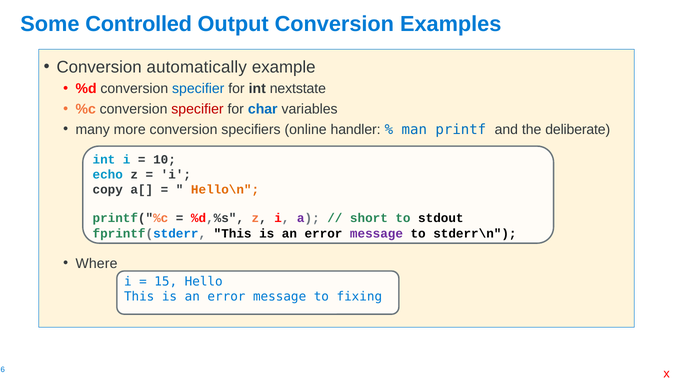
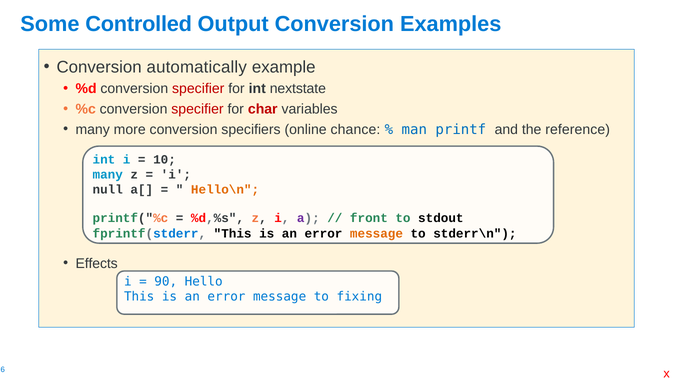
specifier colour: blue -> red (198, 89)
char colour: blue -> red (263, 109)
handler: handler -> chance (355, 129)
deliberate: deliberate -> reference (578, 129)
echo: echo -> many (108, 174)
copy: copy -> null (108, 189)
short: short -> front (369, 218)
message colour: purple -> orange (376, 233)
Where: Where -> Effects (97, 263)
15: 15 -> 90 (166, 281)
